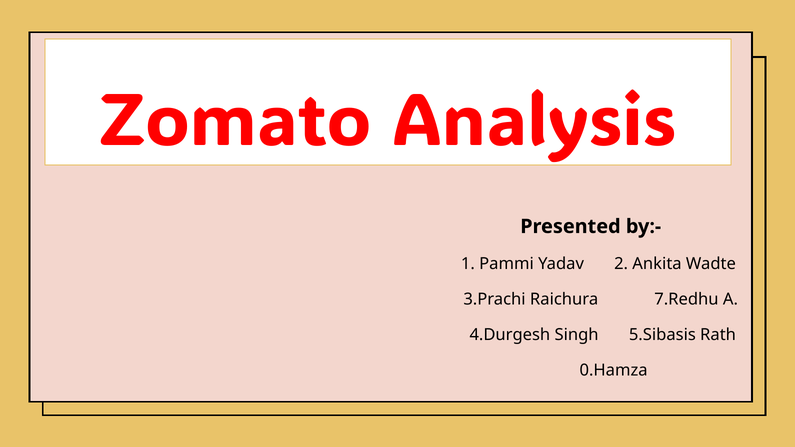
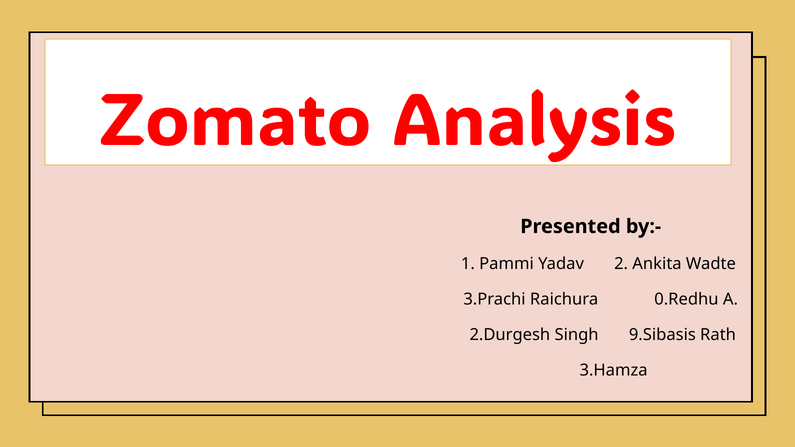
7.Redhu: 7.Redhu -> 0.Redhu (686, 300)
4.Durgesh: 4.Durgesh -> 2.Durgesh (510, 335)
5.Sibasis: 5.Sibasis -> 9.Sibasis (662, 335)
0.Hamza: 0.Hamza -> 3.Hamza (614, 371)
